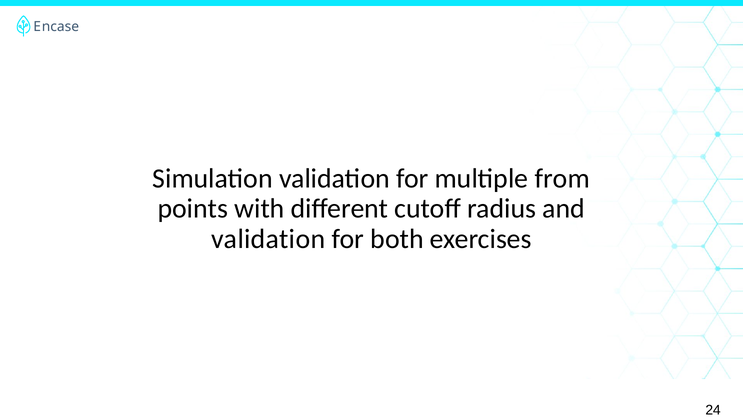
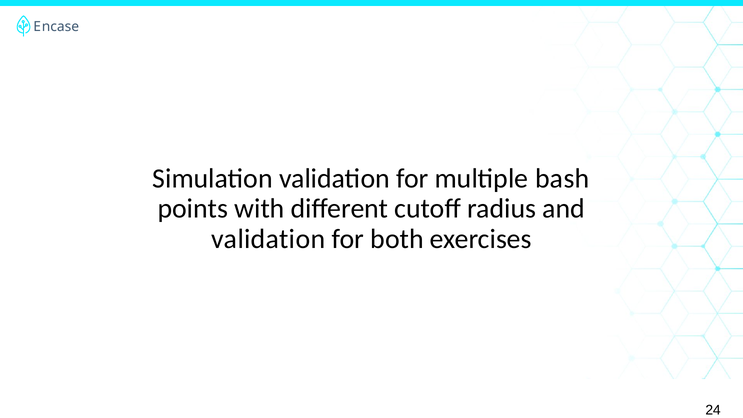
from: from -> bash (562, 179)
